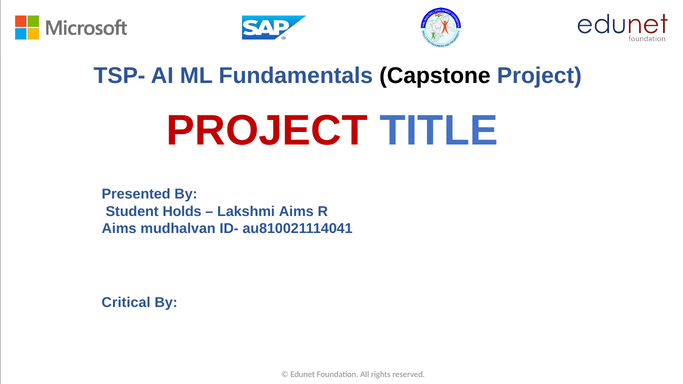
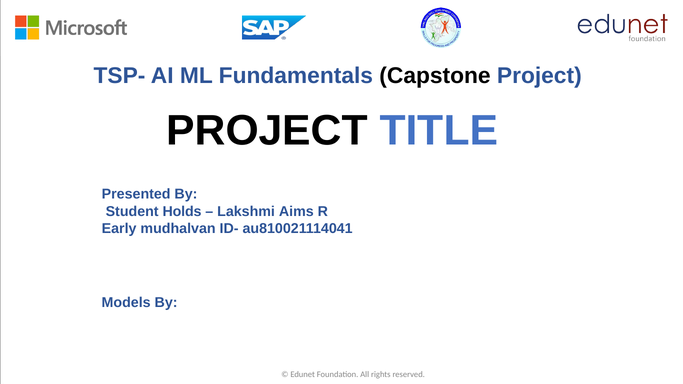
PROJECT colour: red -> black (267, 131)
Aims: Aims -> Early (119, 228)
Critical: Critical -> Models (126, 303)
